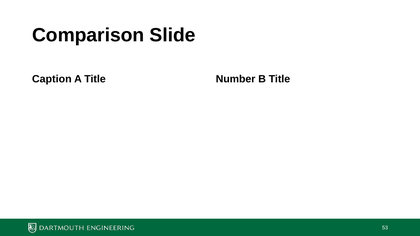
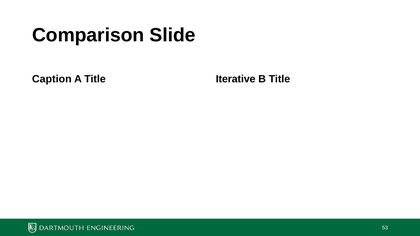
Number: Number -> Iterative (236, 79)
